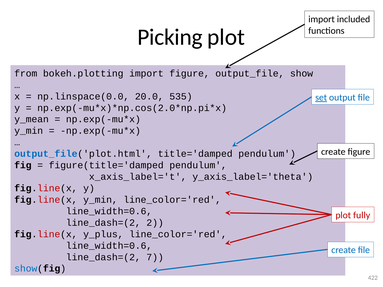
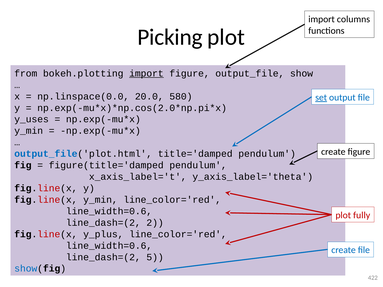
included: included -> columns (353, 19)
import underline: none -> present (146, 73)
535: 535 -> 580 (181, 96)
y_mean: y_mean -> y_uses (32, 119)
7: 7 -> 5 (155, 257)
